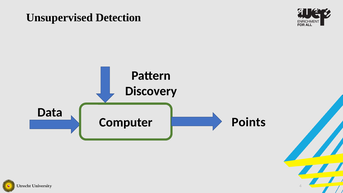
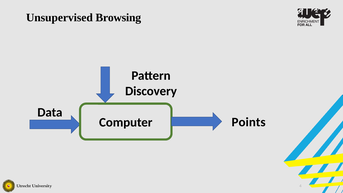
Detection: Detection -> Browsing (118, 18)
